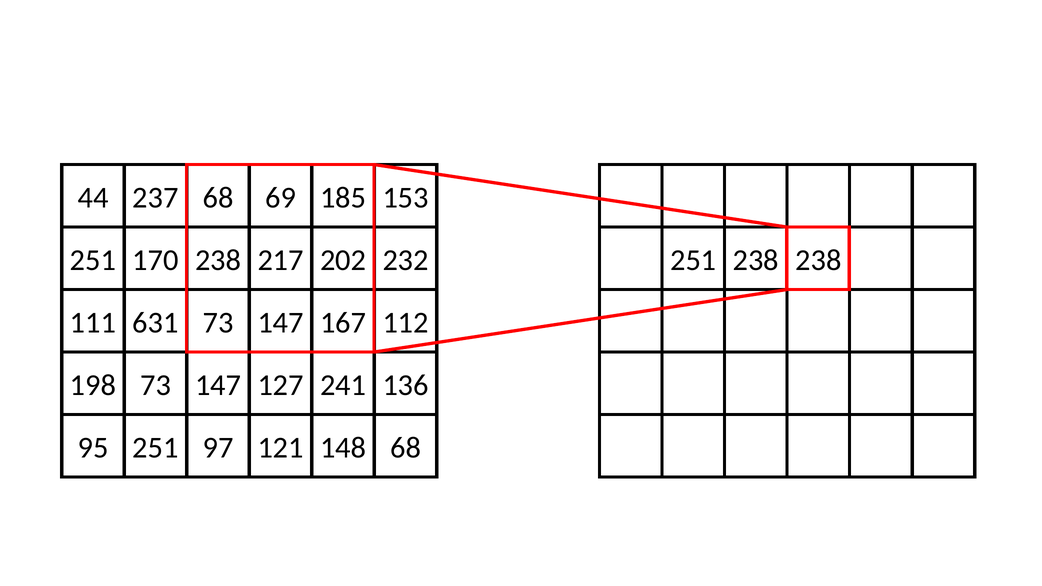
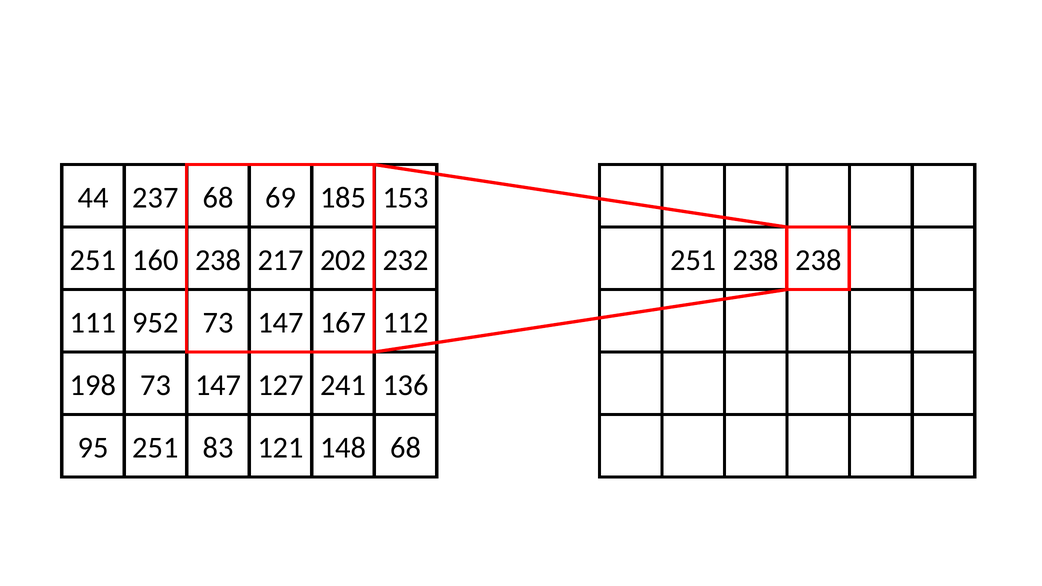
170: 170 -> 160 (156, 260)
631: 631 -> 952 (156, 323)
97: 97 -> 83 (218, 448)
